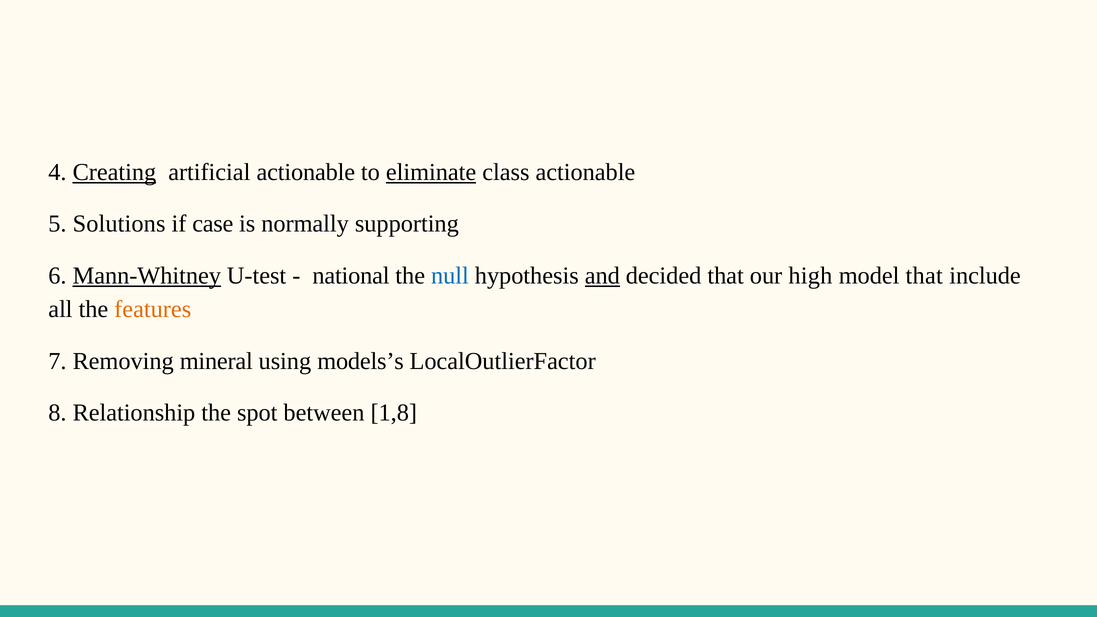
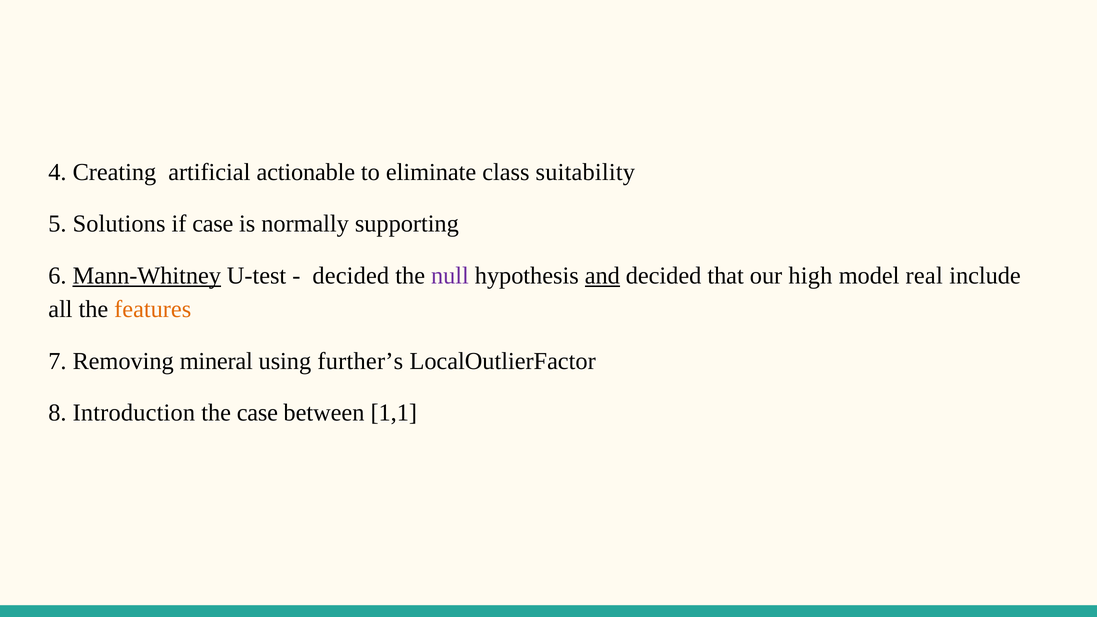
Creating underline: present -> none (114, 172)
eliminate underline: present -> none (431, 172)
class actionable: actionable -> suitability (585, 172)
national: national -> decided (351, 276)
null colour: blue -> purple (450, 276)
model that: that -> real (924, 276)
models’s: models’s -> further’s (360, 361)
Relationship: Relationship -> Introduction (134, 413)
the spot: spot -> case (257, 413)
1,8: 1,8 -> 1,1 (394, 413)
